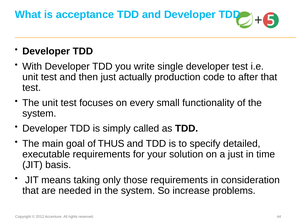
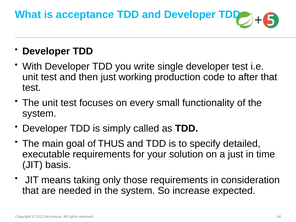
actually: actually -> working (135, 77)
problems: problems -> expected (234, 191)
